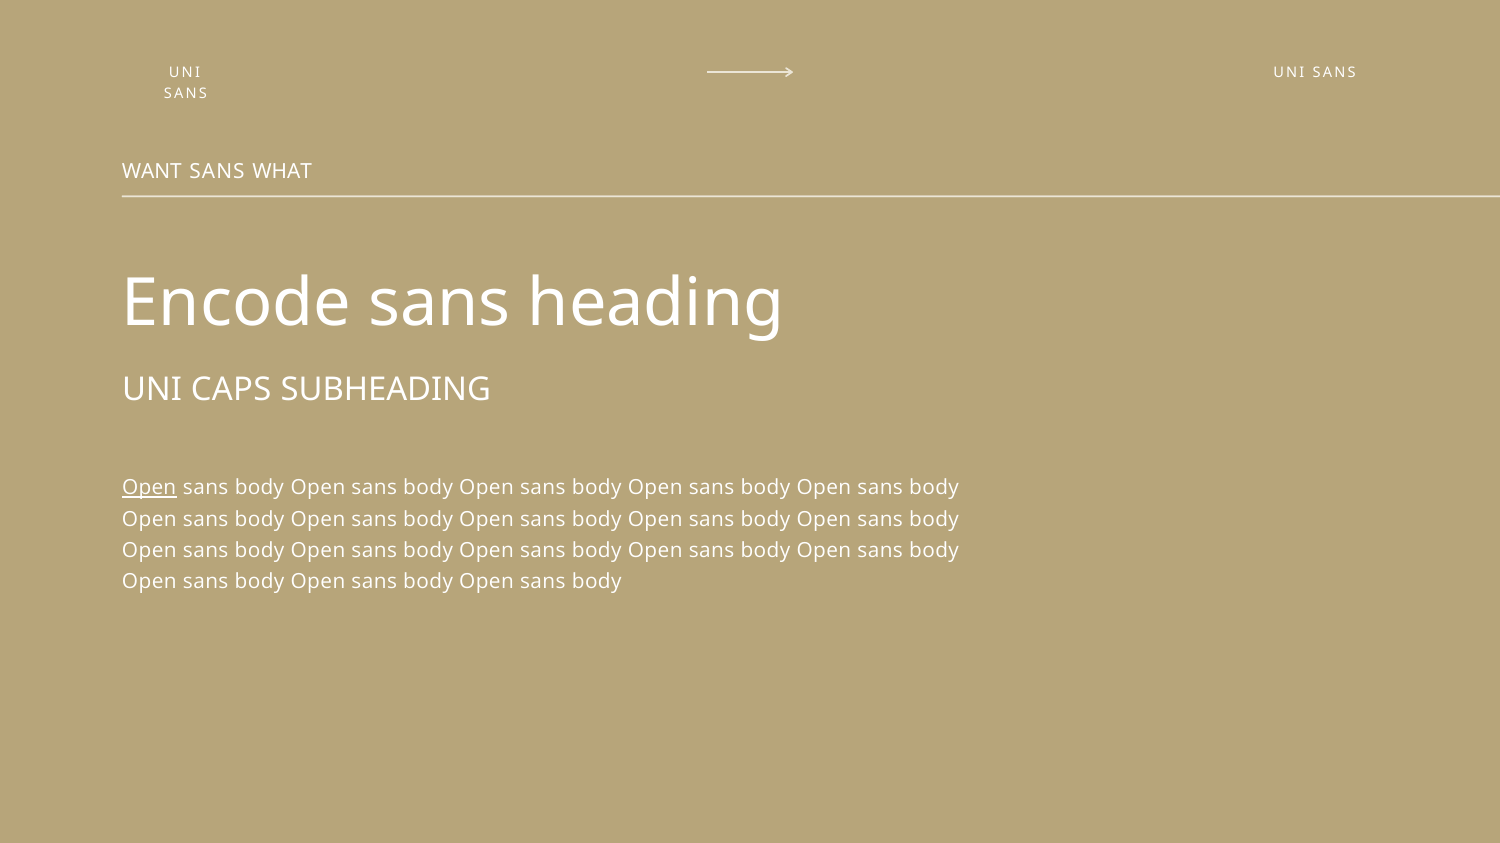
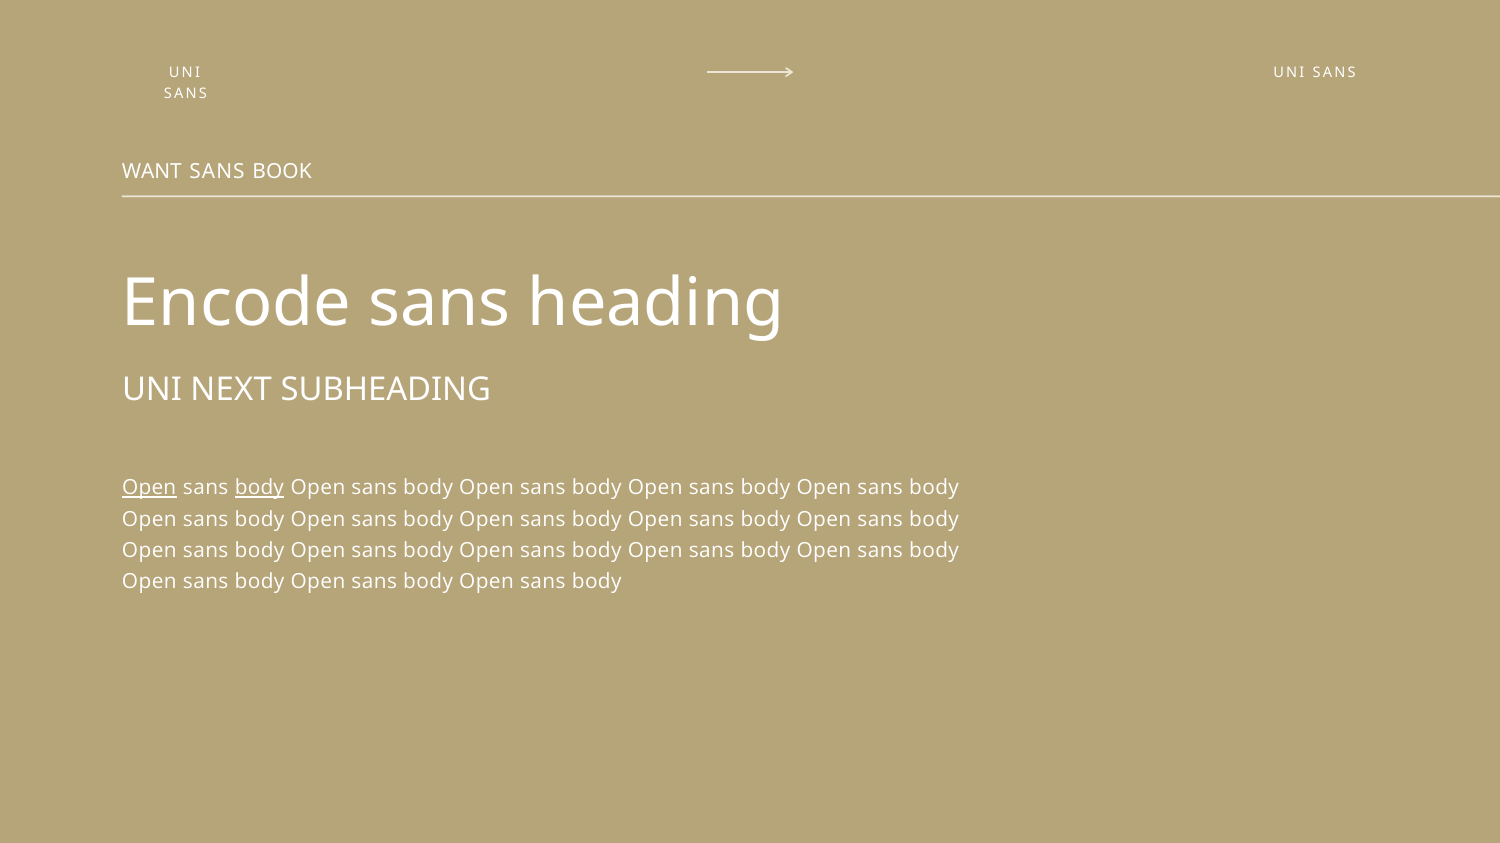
WHAT: WHAT -> BOOK (282, 172)
CAPS: CAPS -> NEXT (231, 390)
body underline: none -> present (259, 488)
